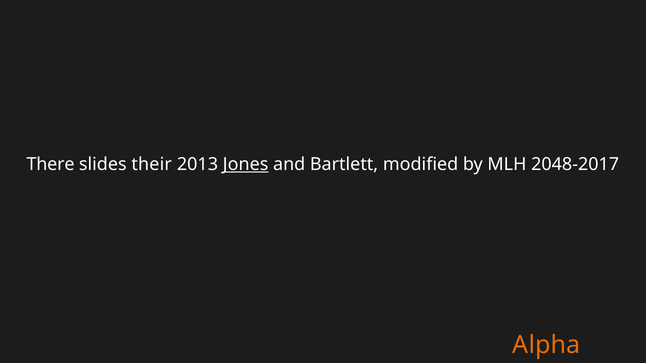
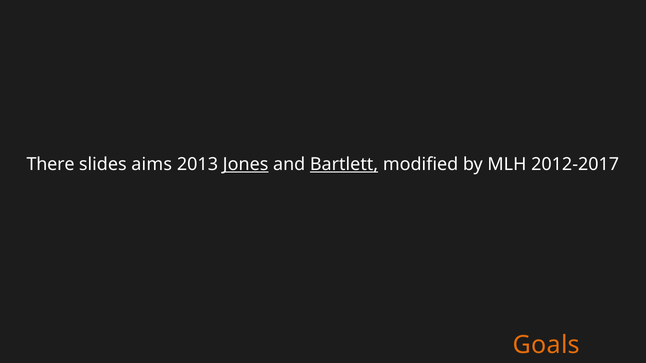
their: their -> aims (152, 165)
Bartlett underline: none -> present (344, 165)
2048-2017: 2048-2017 -> 2012-2017 (575, 165)
Alpha: Alpha -> Goals (546, 345)
